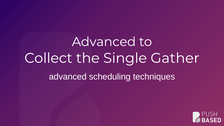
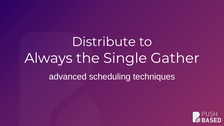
Advanced: Advanced -> Distribute (104, 42)
Collect: Collect -> Always (48, 58)
